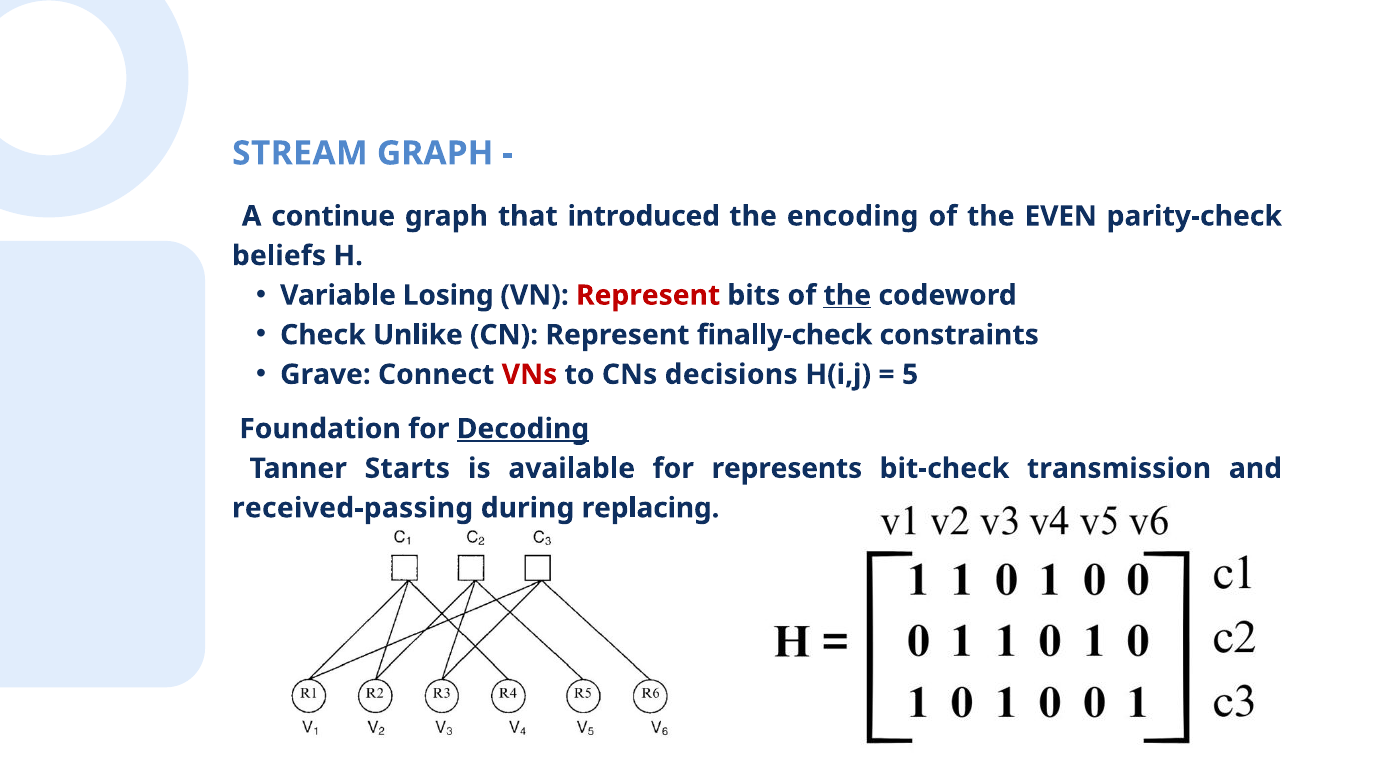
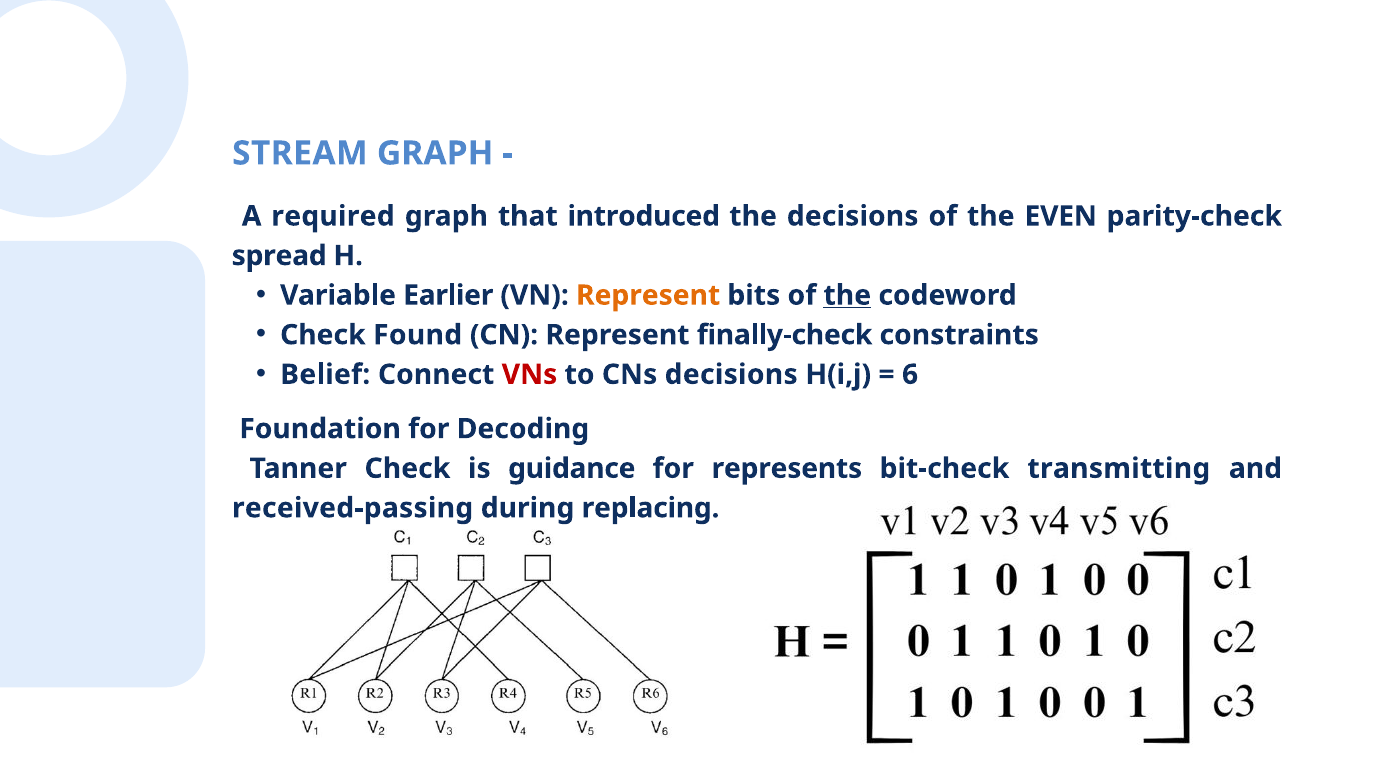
continue: continue -> required (333, 216)
the encoding: encoding -> decisions (853, 216)
beliefs: beliefs -> spread (279, 256)
Losing: Losing -> Earlier (448, 296)
Represent colour: red -> orange (648, 296)
Unlike: Unlike -> Found (418, 335)
Grave: Grave -> Belief (325, 375)
5: 5 -> 6 (910, 375)
Decoding underline: present -> none (523, 429)
Tanner Starts: Starts -> Check (407, 469)
available: available -> guidance (572, 469)
transmission: transmission -> transmitting (1119, 469)
